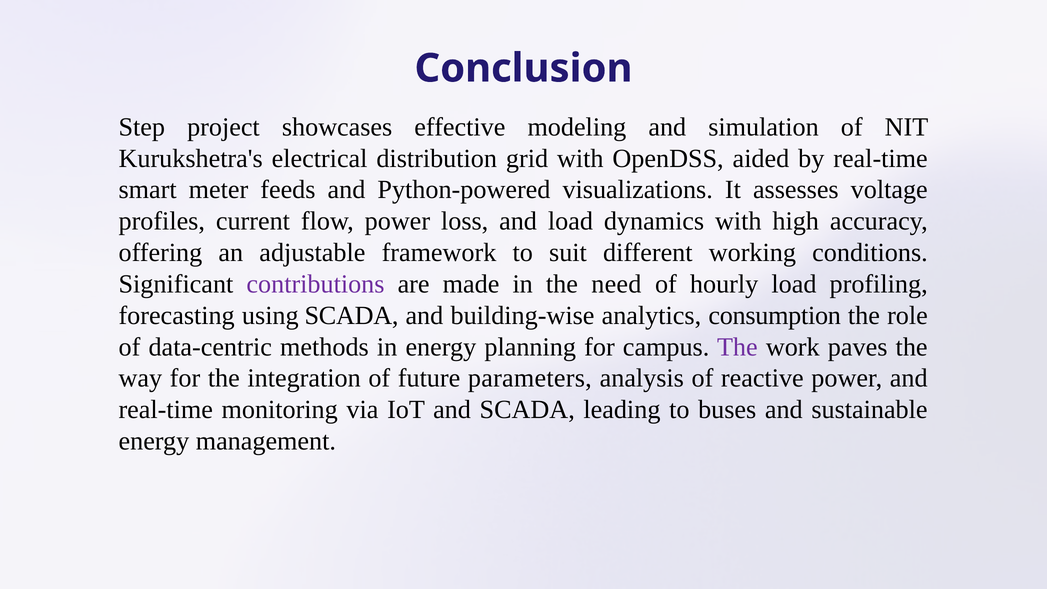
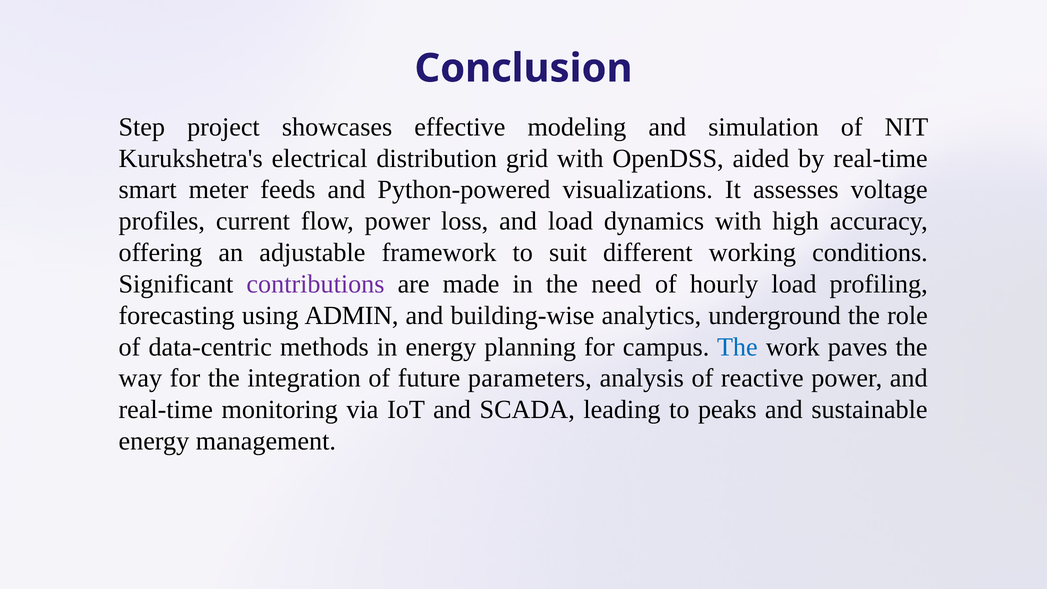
using SCADA: SCADA -> ADMIN (352, 315)
consumption: consumption -> underground (775, 315)
The colour: purple -> blue (737, 347)
buses: buses -> peaks (727, 410)
